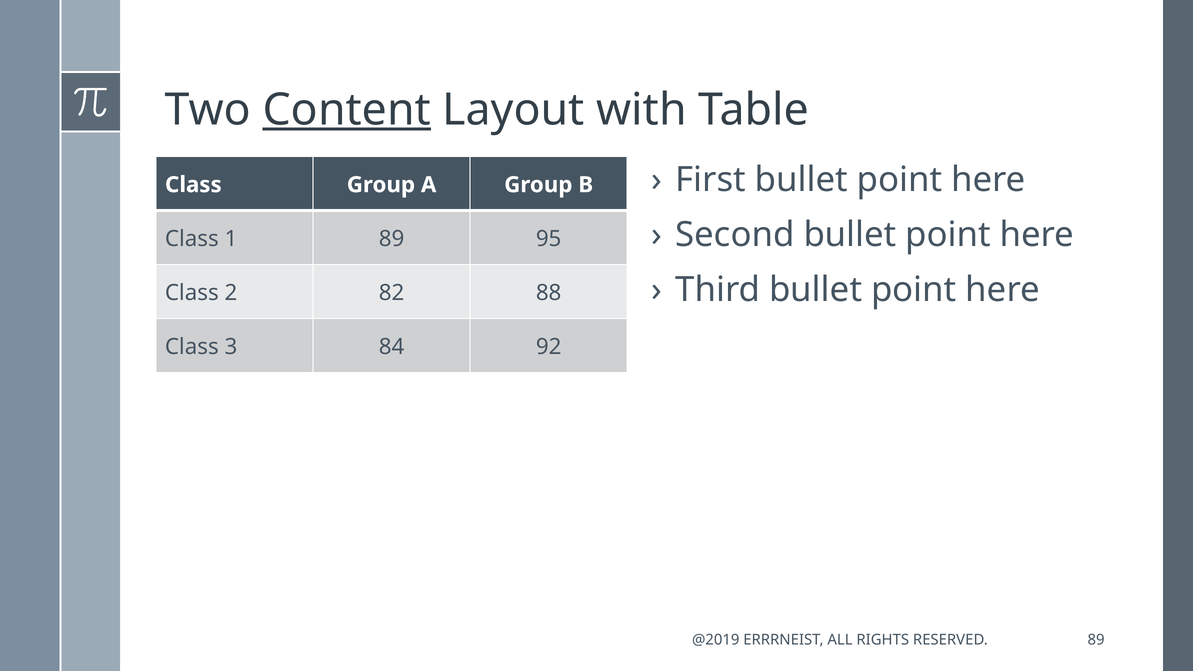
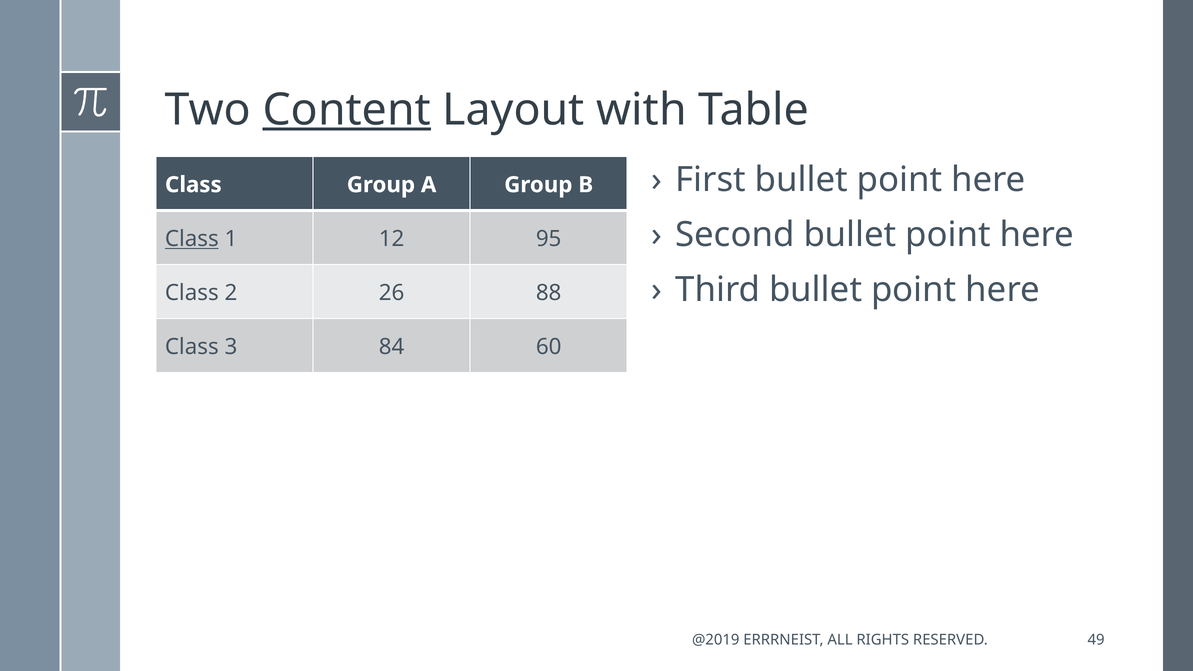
Class underline: none -> present (192, 239)
1 89: 89 -> 12 (392, 239)
82: 82 -> 26 (392, 293)
92: 92 -> 60 (549, 347)
RESERVED 89: 89 -> 49 (1096, 640)
